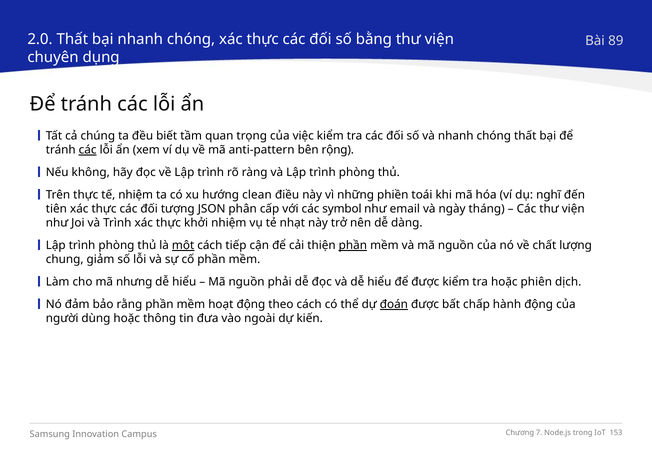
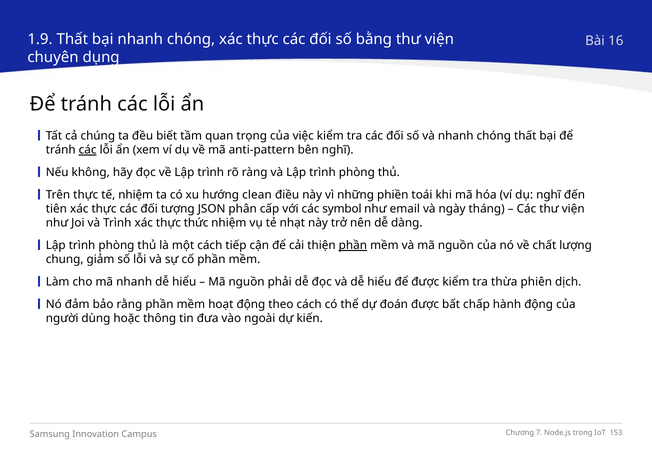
2.0: 2.0 -> 1.9 (40, 39)
89: 89 -> 16 (616, 41)
bên rộng: rộng -> nghĩ (338, 150)
khởi: khởi -> thức (196, 223)
một underline: present -> none (183, 245)
mã nhưng: nhưng -> nhanh (134, 282)
tra hoặc: hoặc -> thừa (504, 282)
đoán underline: present -> none (394, 304)
